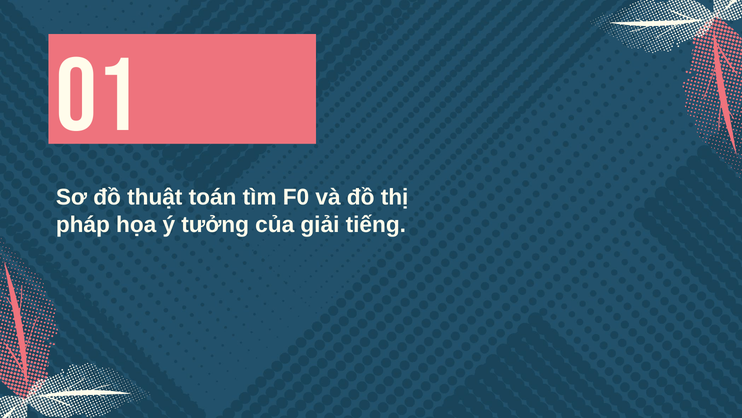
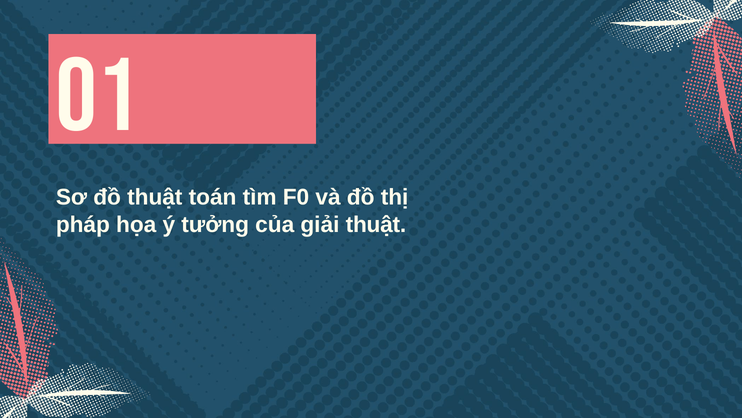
giải tiếng: tiếng -> thuật (376, 224)
